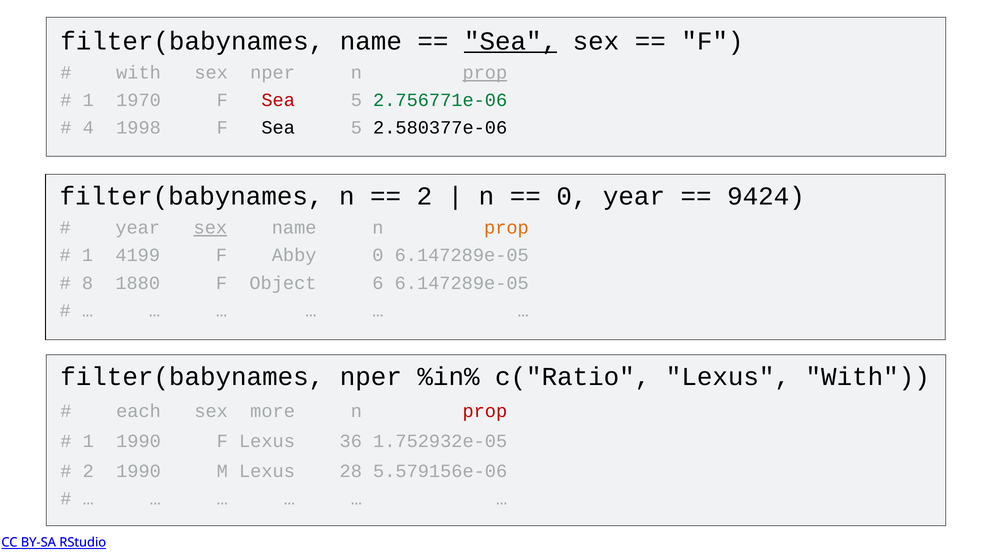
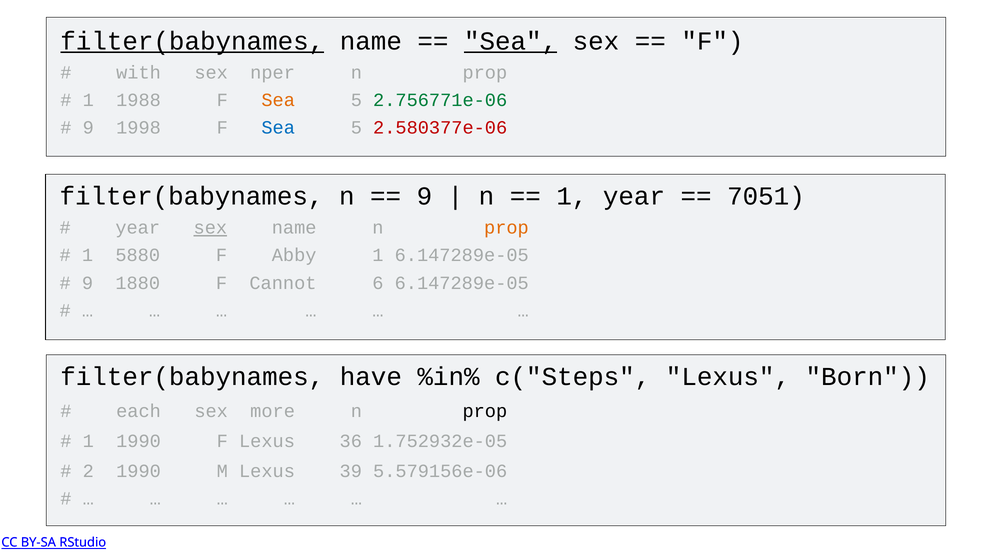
filter(babynames underline: none -> present (192, 41)
prop underline: present -> none (485, 73)
1970: 1970 -> 1988 (139, 100)
Sea colour: red -> orange (278, 100)
4: 4 -> 9 (88, 128)
Sea colour: black -> blue (278, 128)
2.580377e-06 colour: black -> red (440, 128)
2: 2 -> 9 (424, 196)
0: 0 -> 1 (572, 196)
9424: 9424 -> 7051 (766, 196)
4199: 4199 -> 5880 (138, 255)
Abby 0: 0 -> 1 (378, 255)
8: 8 -> 9 (87, 283)
Object: Object -> Cannot (283, 283)
filter(babynames nper: nper -> have (371, 377)
c("Ratio: c("Ratio -> c("Steps (573, 377)
Lexus With: With -> Born (868, 377)
prop colour: red -> black (485, 411)
28: 28 -> 39 (351, 471)
